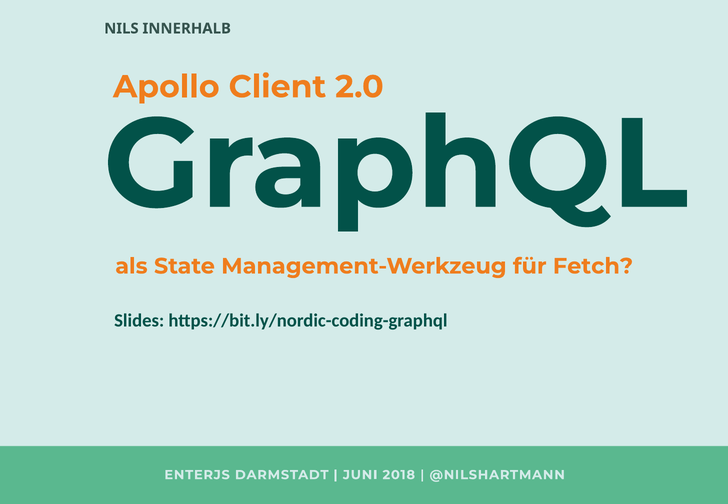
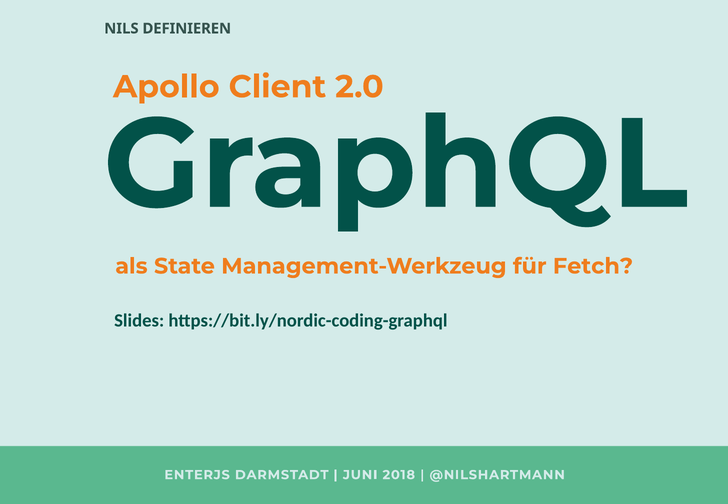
INNERHALB: INNERHALB -> DEFINIEREN (187, 28)
